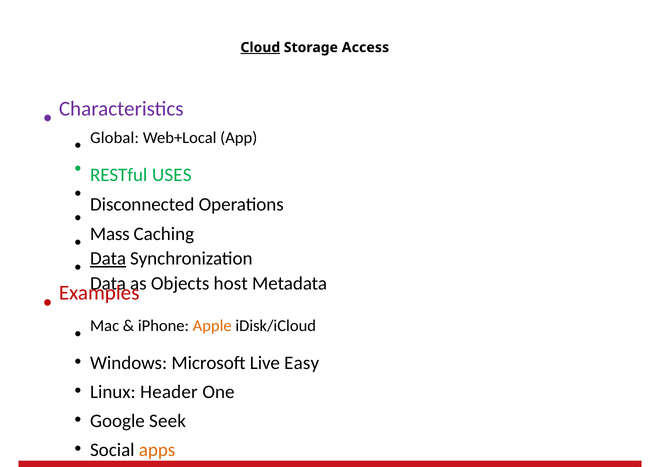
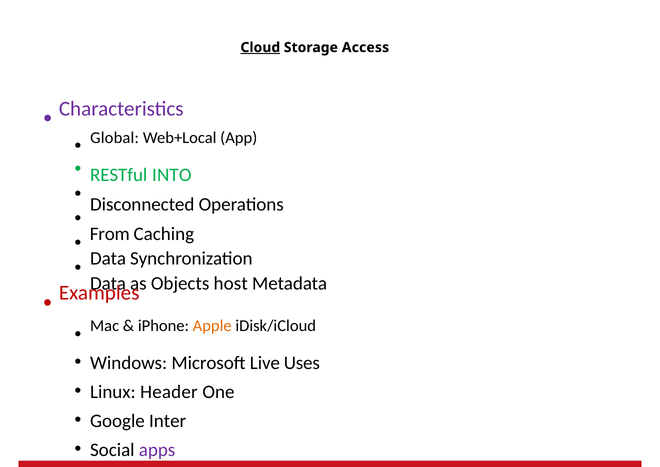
USES: USES -> INTO (172, 175)
Mass: Mass -> From (110, 234)
Data underline: present -> none (108, 259)
Easy: Easy -> Uses (302, 363)
Seek: Seek -> Inter (168, 421)
apps colour: orange -> purple (157, 450)
